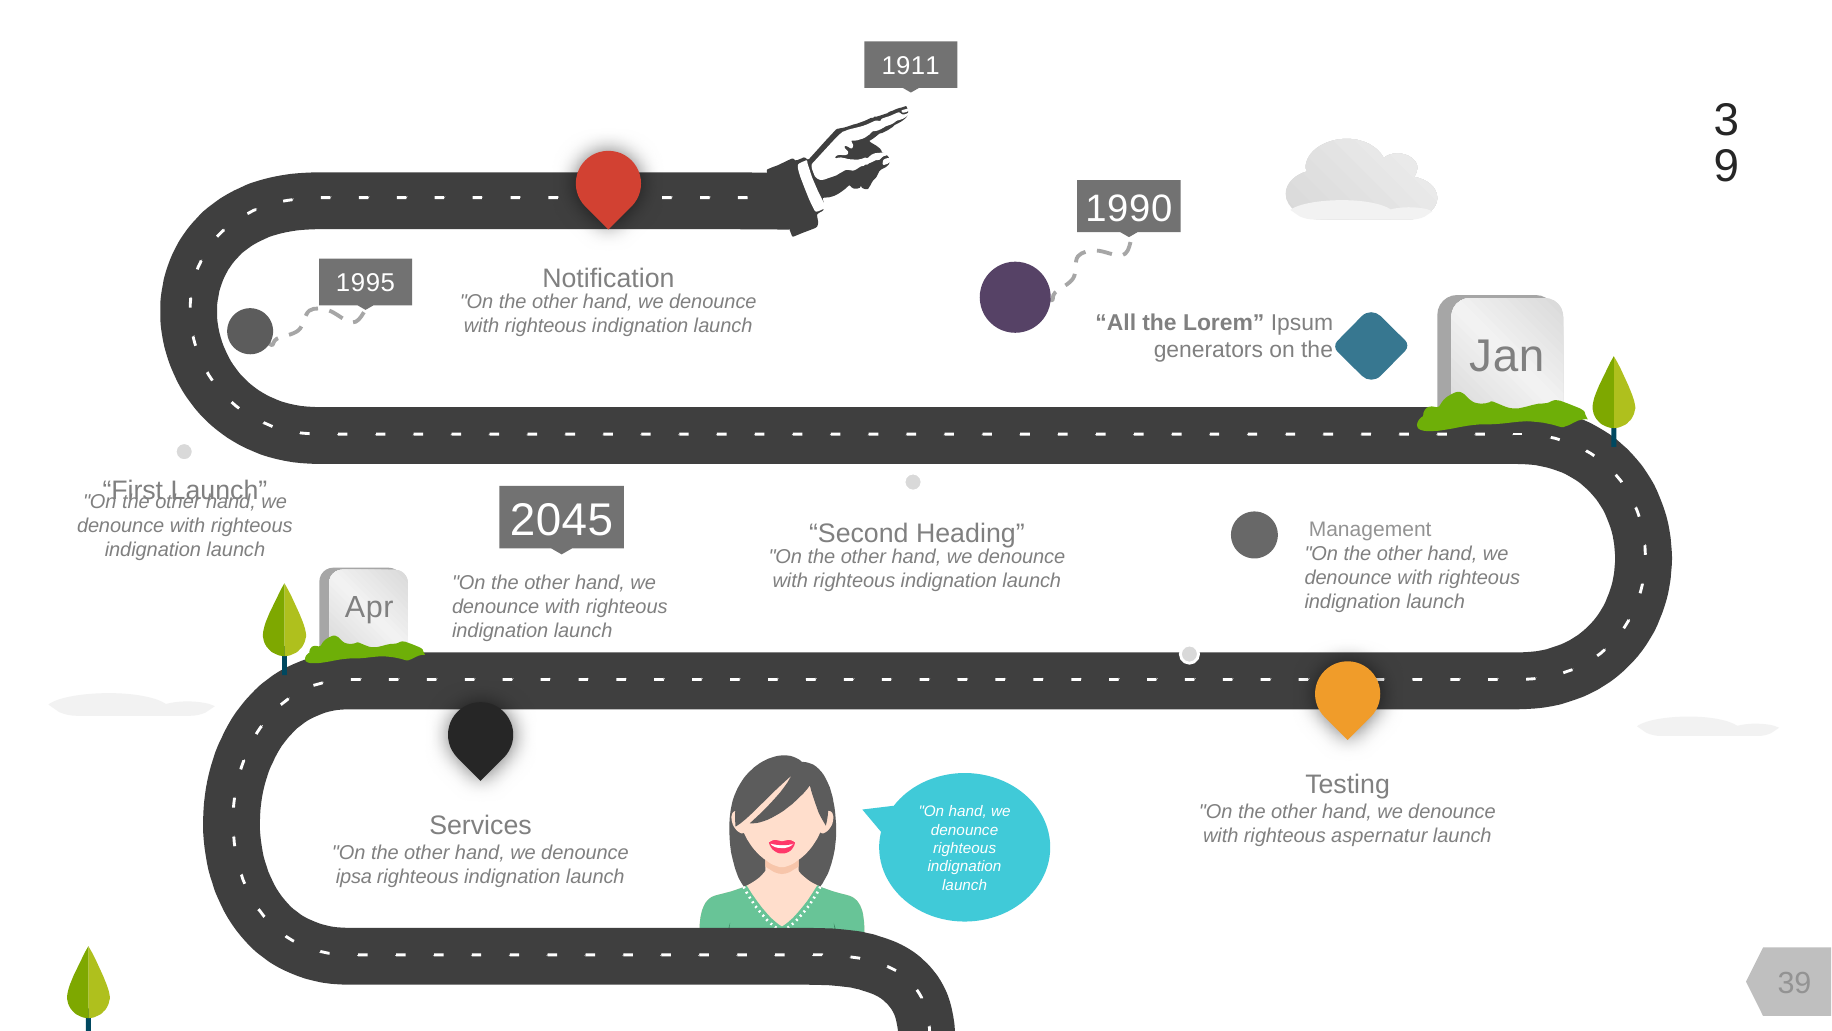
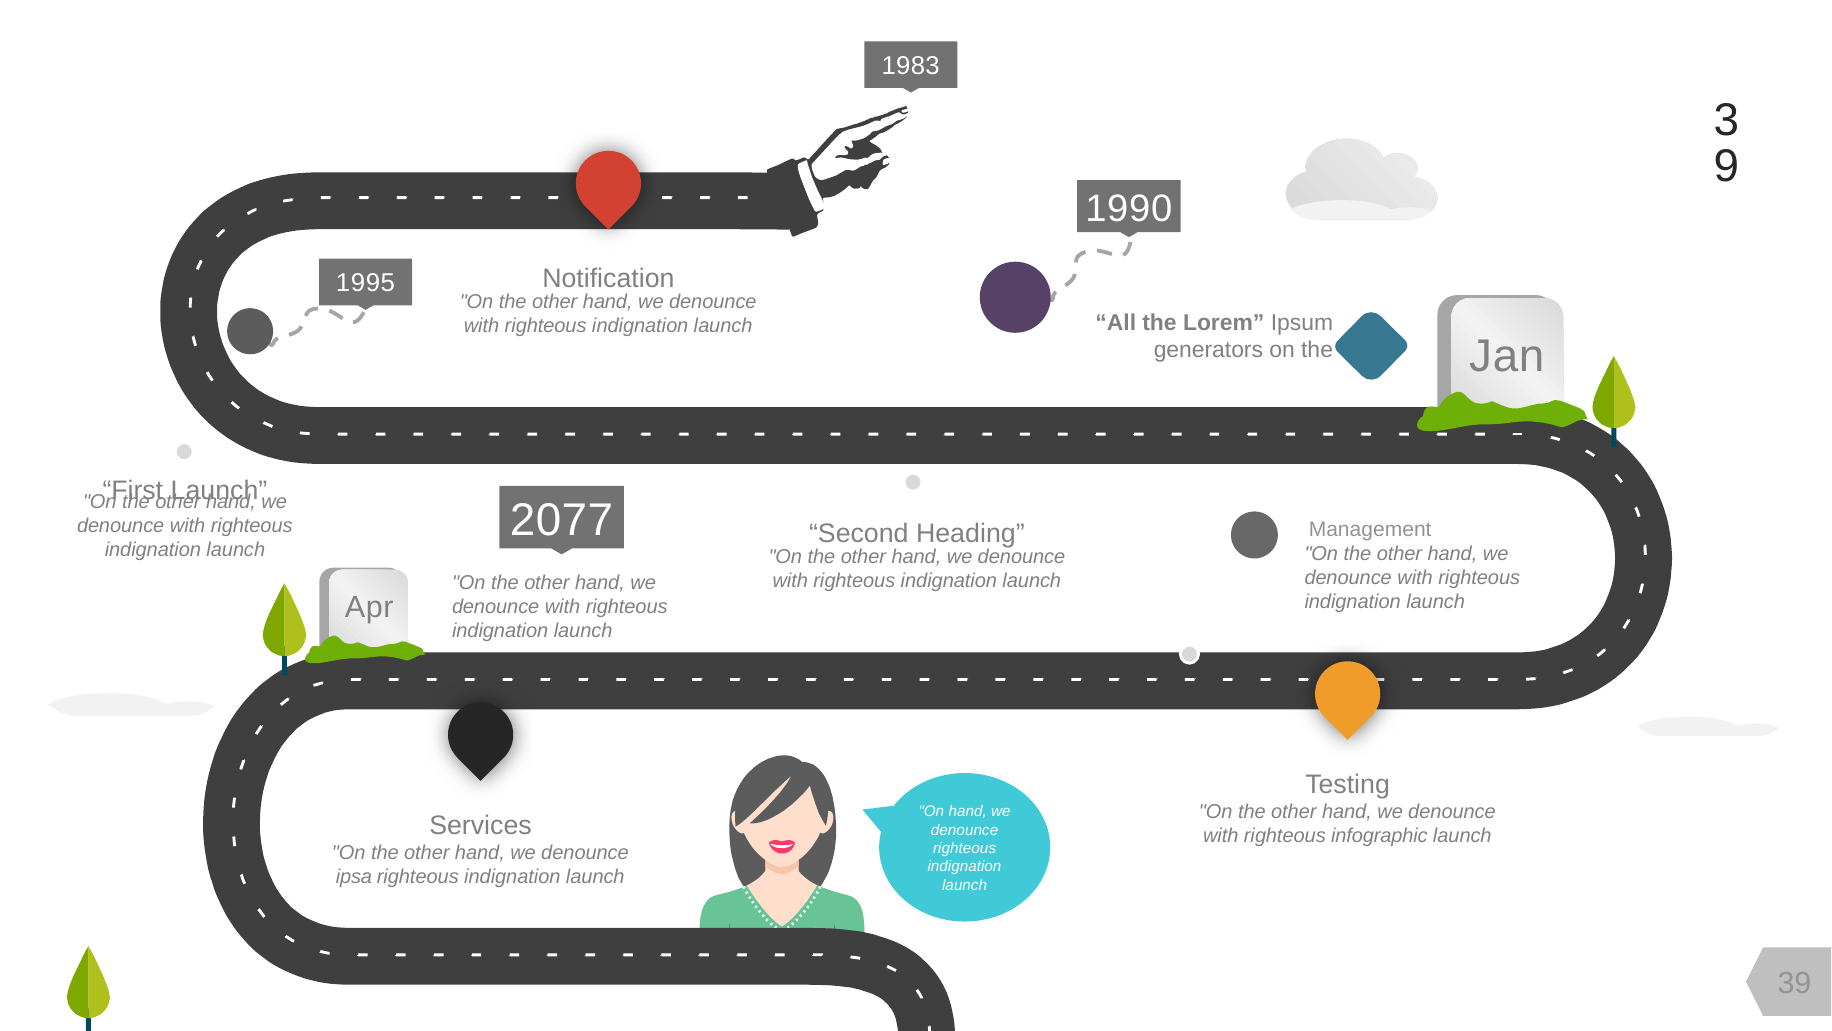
1911: 1911 -> 1983 (911, 66)
2045: 2045 -> 2077 (561, 521)
aspernatur: aspernatur -> infographic (1379, 836)
